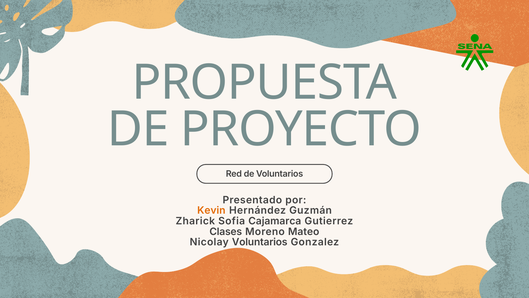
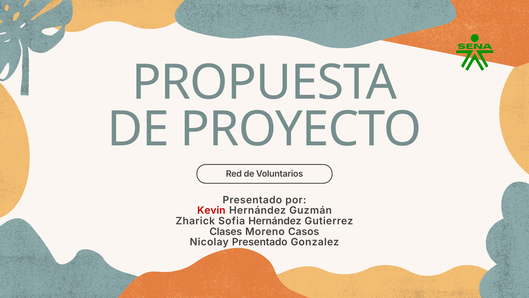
Kevin colour: orange -> red (211, 210)
Sofia Cajamarca: Cajamarca -> Hernández (275, 221)
Mateo: Mateo -> Casos (304, 231)
Nicolay Voluntarios: Voluntarios -> Presentado (260, 242)
